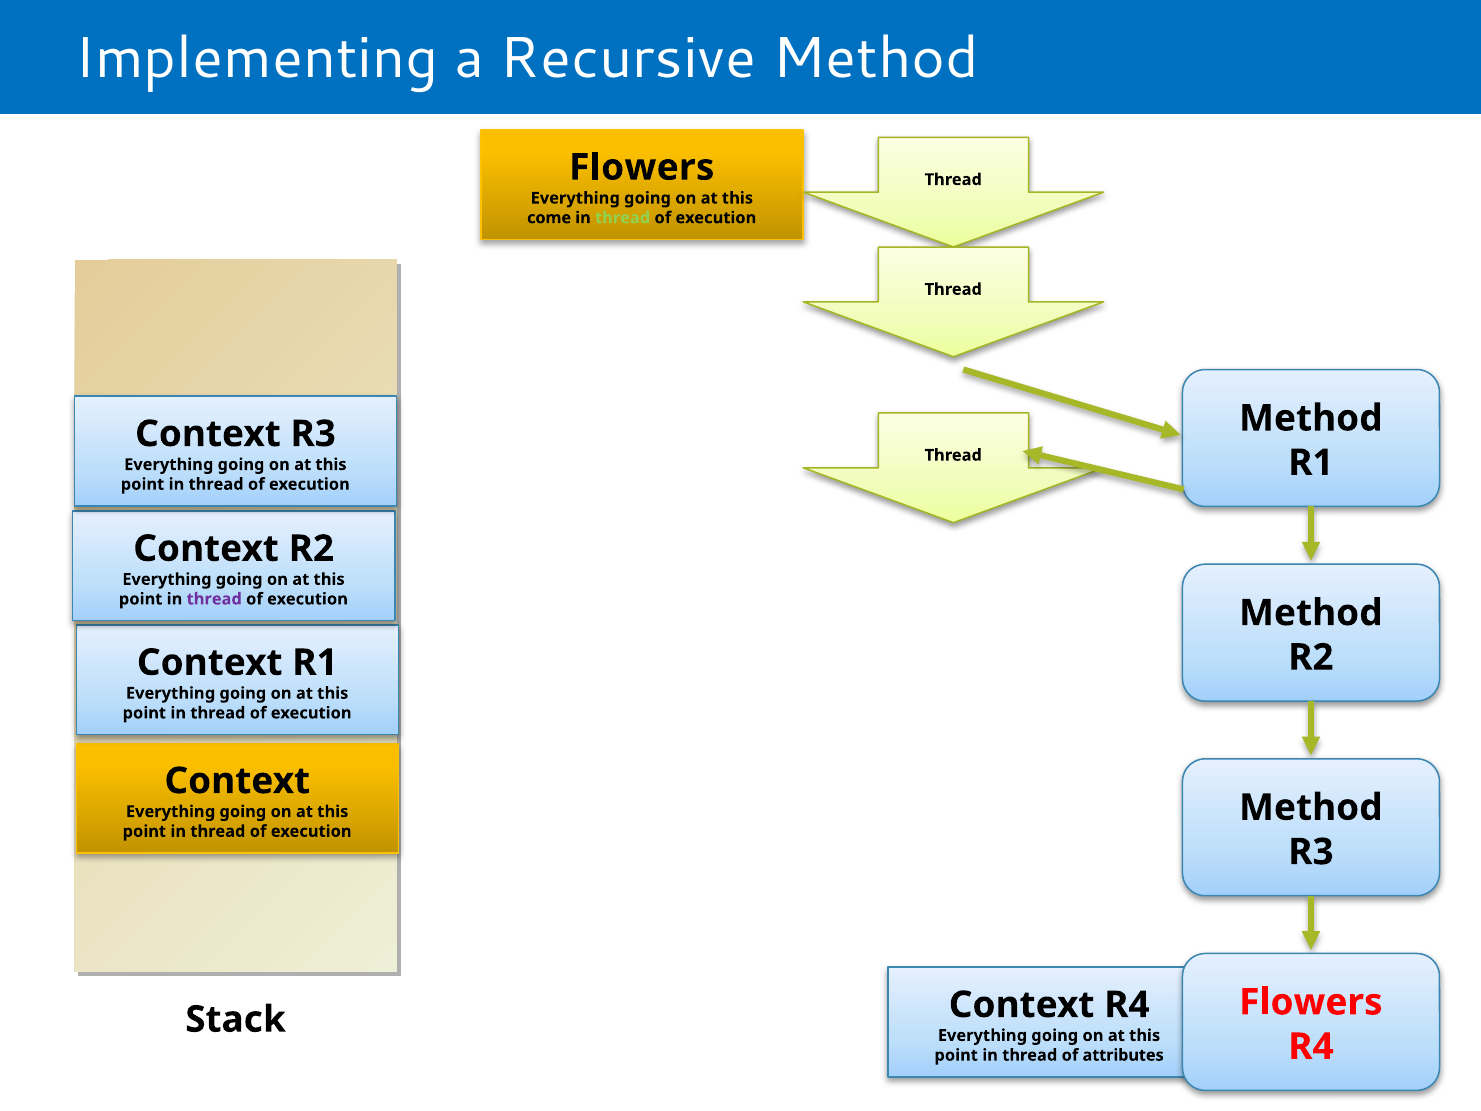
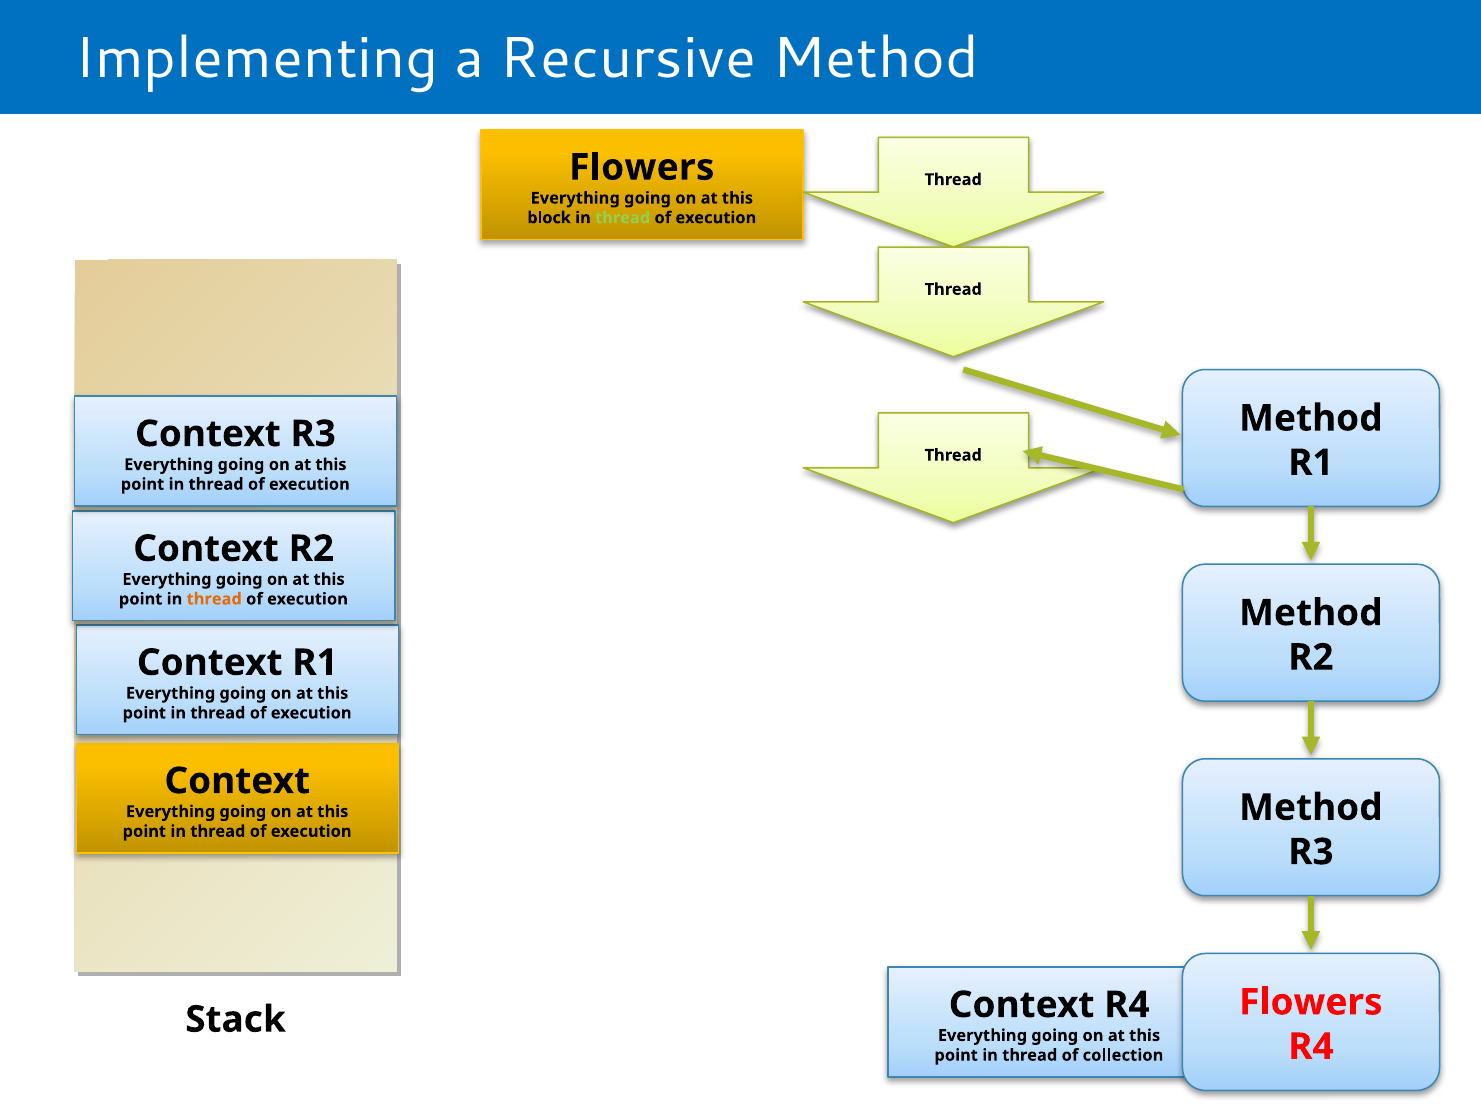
come: come -> block (549, 218)
thread colour: purple -> orange (214, 599)
attributes: attributes -> collection (1123, 1055)
